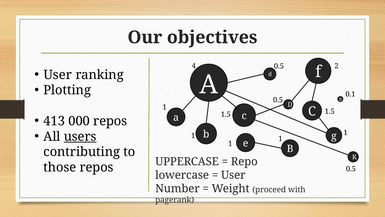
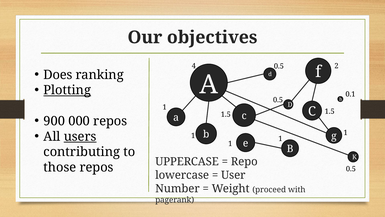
User: User -> Does (58, 75)
Plotting underline: none -> present (67, 90)
413: 413 -> 900 (54, 121)
